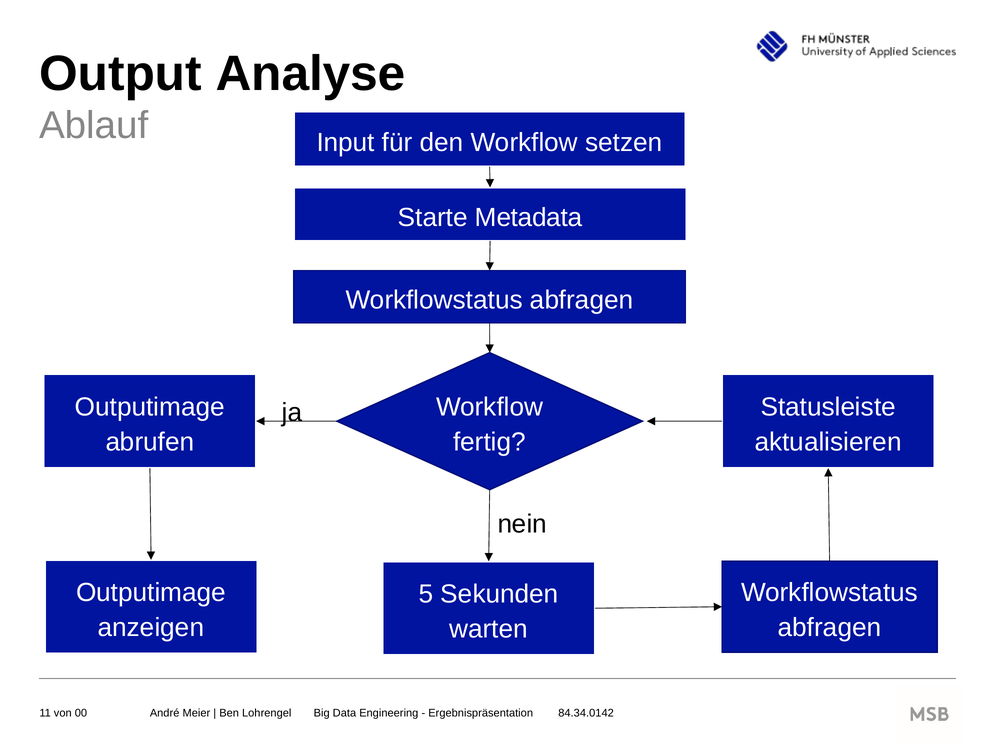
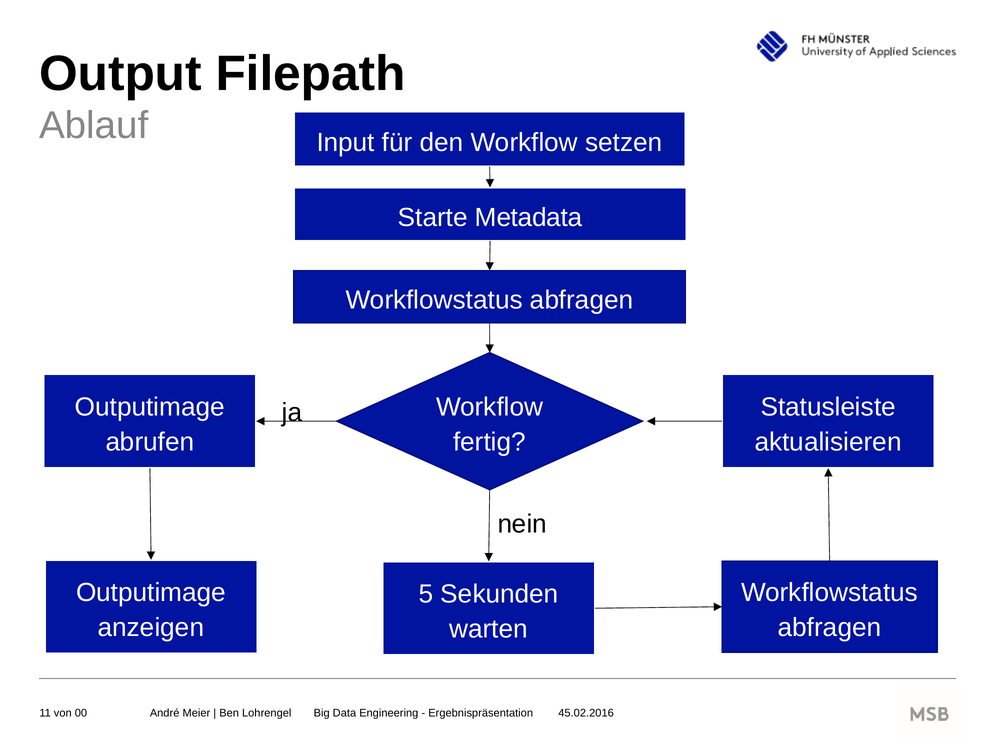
Analyse: Analyse -> Filepath (311, 74)
84.34.0142: 84.34.0142 -> 45.02.2016 (586, 713)
